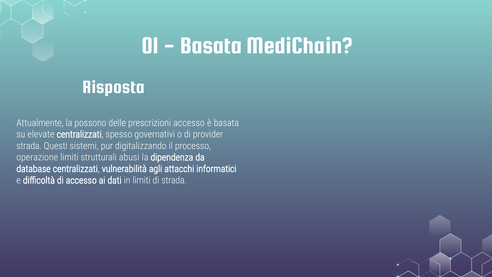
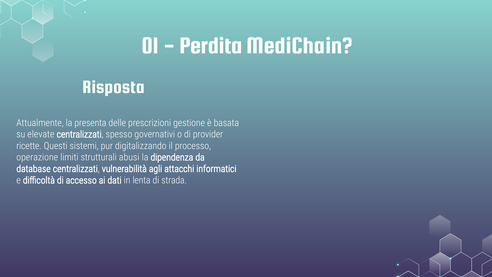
Basata: Basata -> Perdita (211, 45)
la possono: possono -> presenta (90, 123)
prescrizioni accesso: accesso -> gestione (189, 123)
strada: strada -> ricette (29, 146)
in limiti: limiti -> lenta (142, 180)
